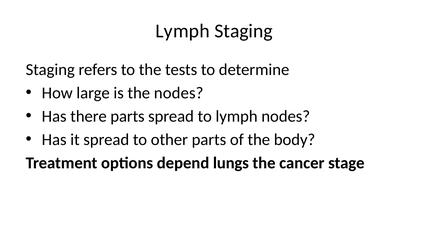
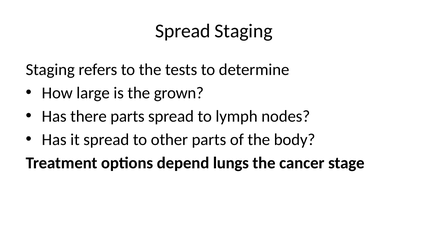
Lymph: Lymph -> Spread (183, 31)
the nodes: nodes -> grown (179, 93)
